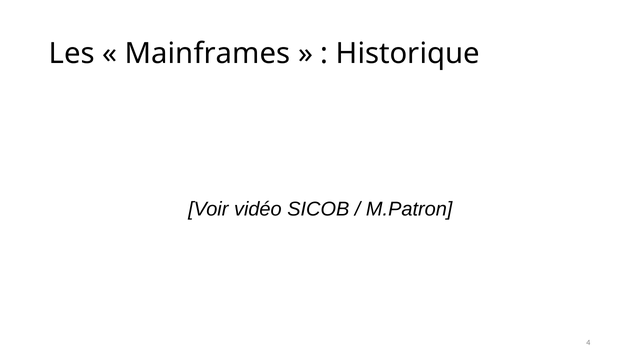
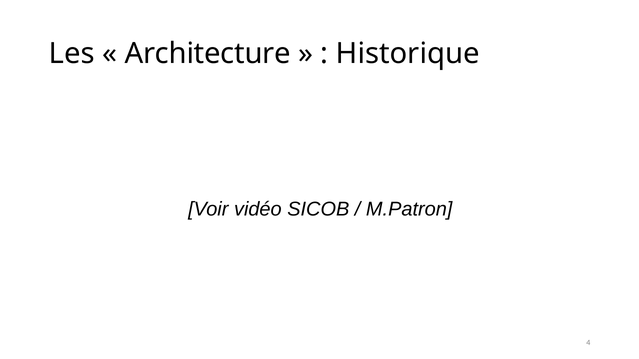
Mainframes: Mainframes -> Architecture (208, 54)
